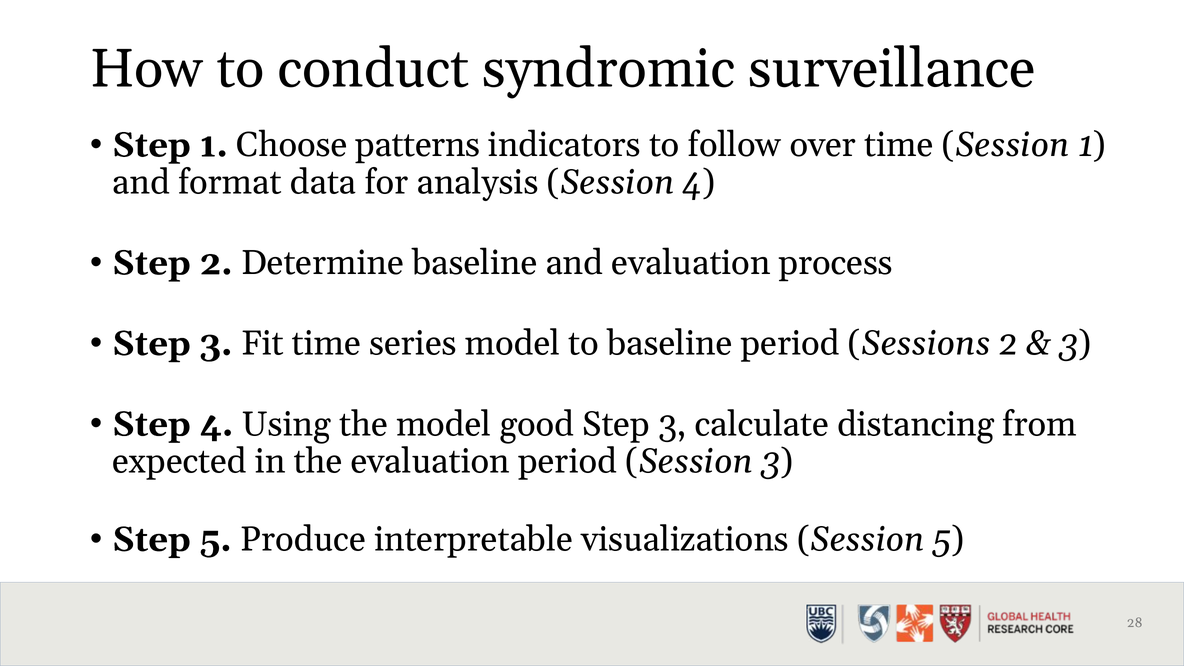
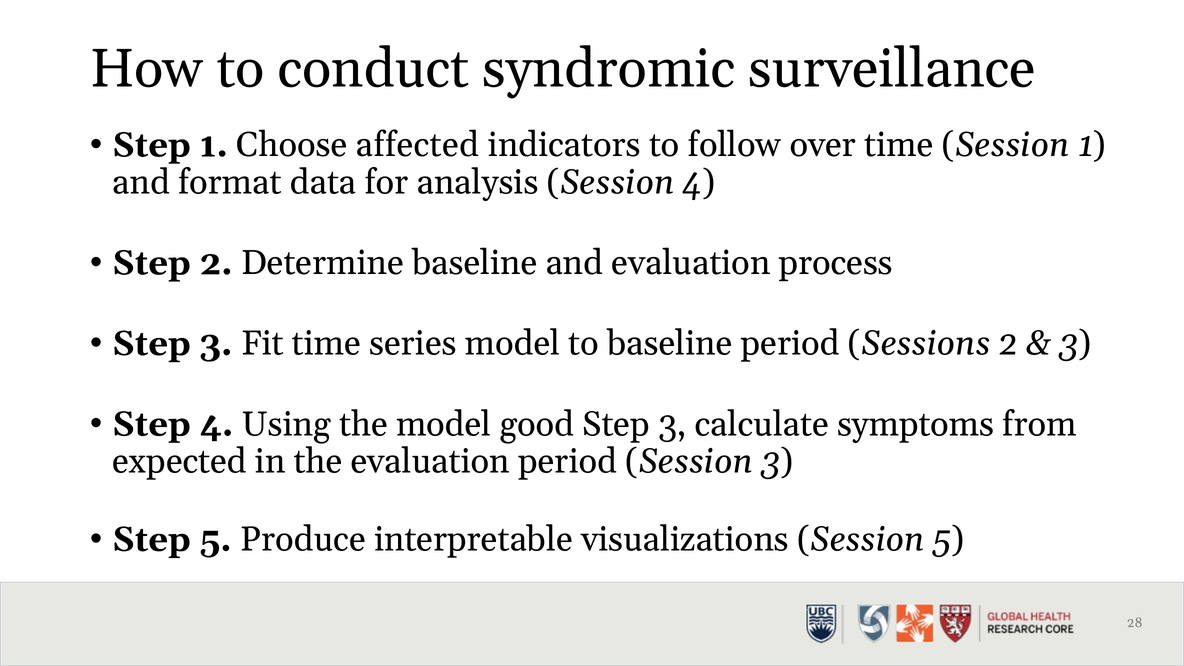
patterns: patterns -> affected (417, 145)
distancing: distancing -> symptoms (916, 424)
